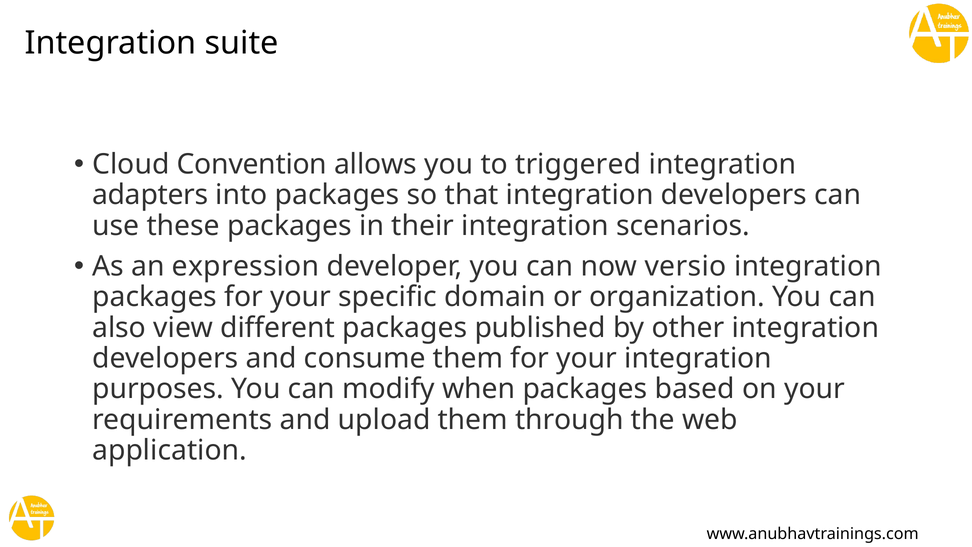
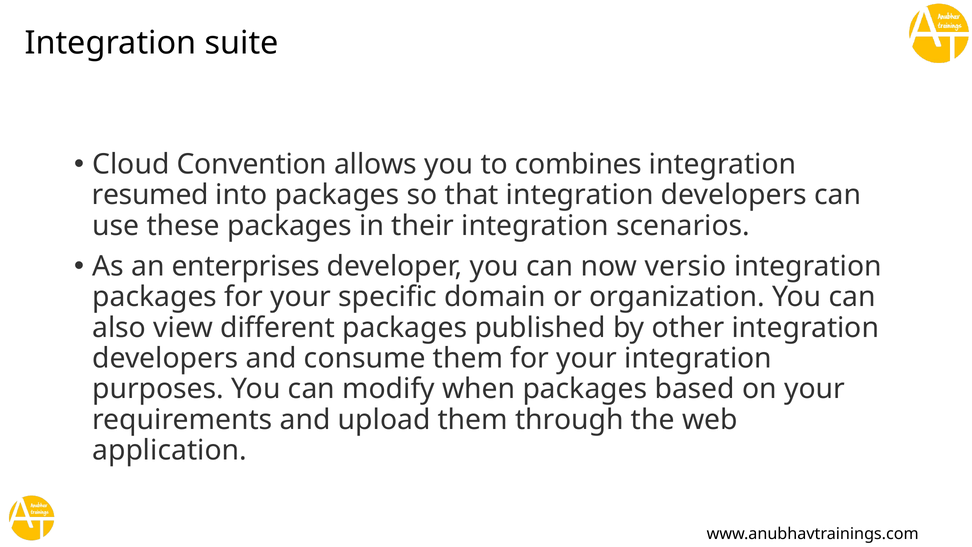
triggered: triggered -> combines (578, 164)
adapters: adapters -> resumed (150, 195)
expression: expression -> enterprises (246, 266)
